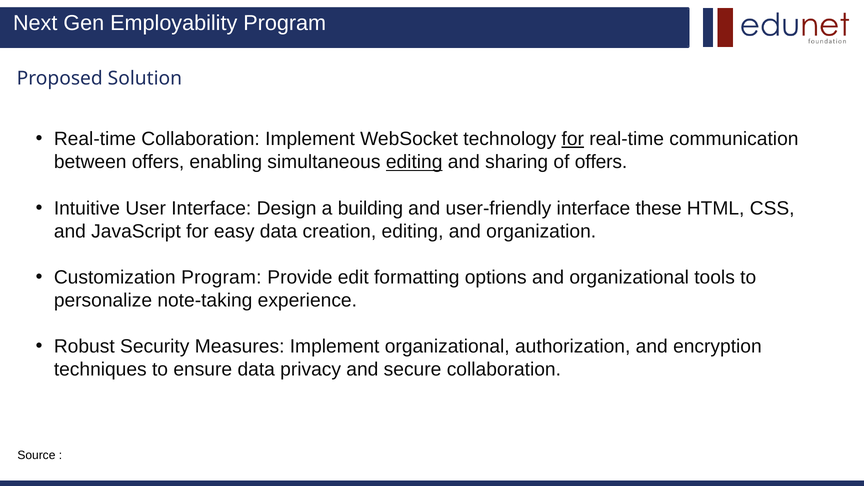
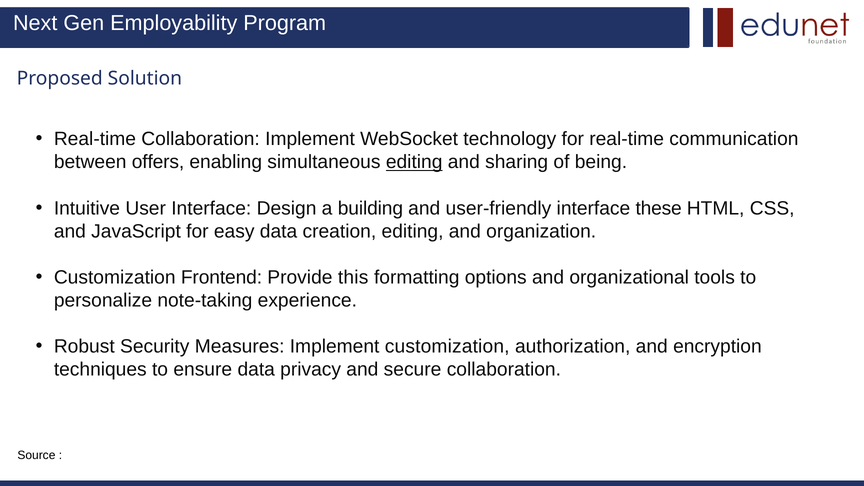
for underline: present -> none (573, 139)
of offers: offers -> being (601, 162)
Customization Program: Program -> Frontend (222, 277)
edit: edit -> this (353, 277)
Implement organizational: organizational -> customization (447, 346)
